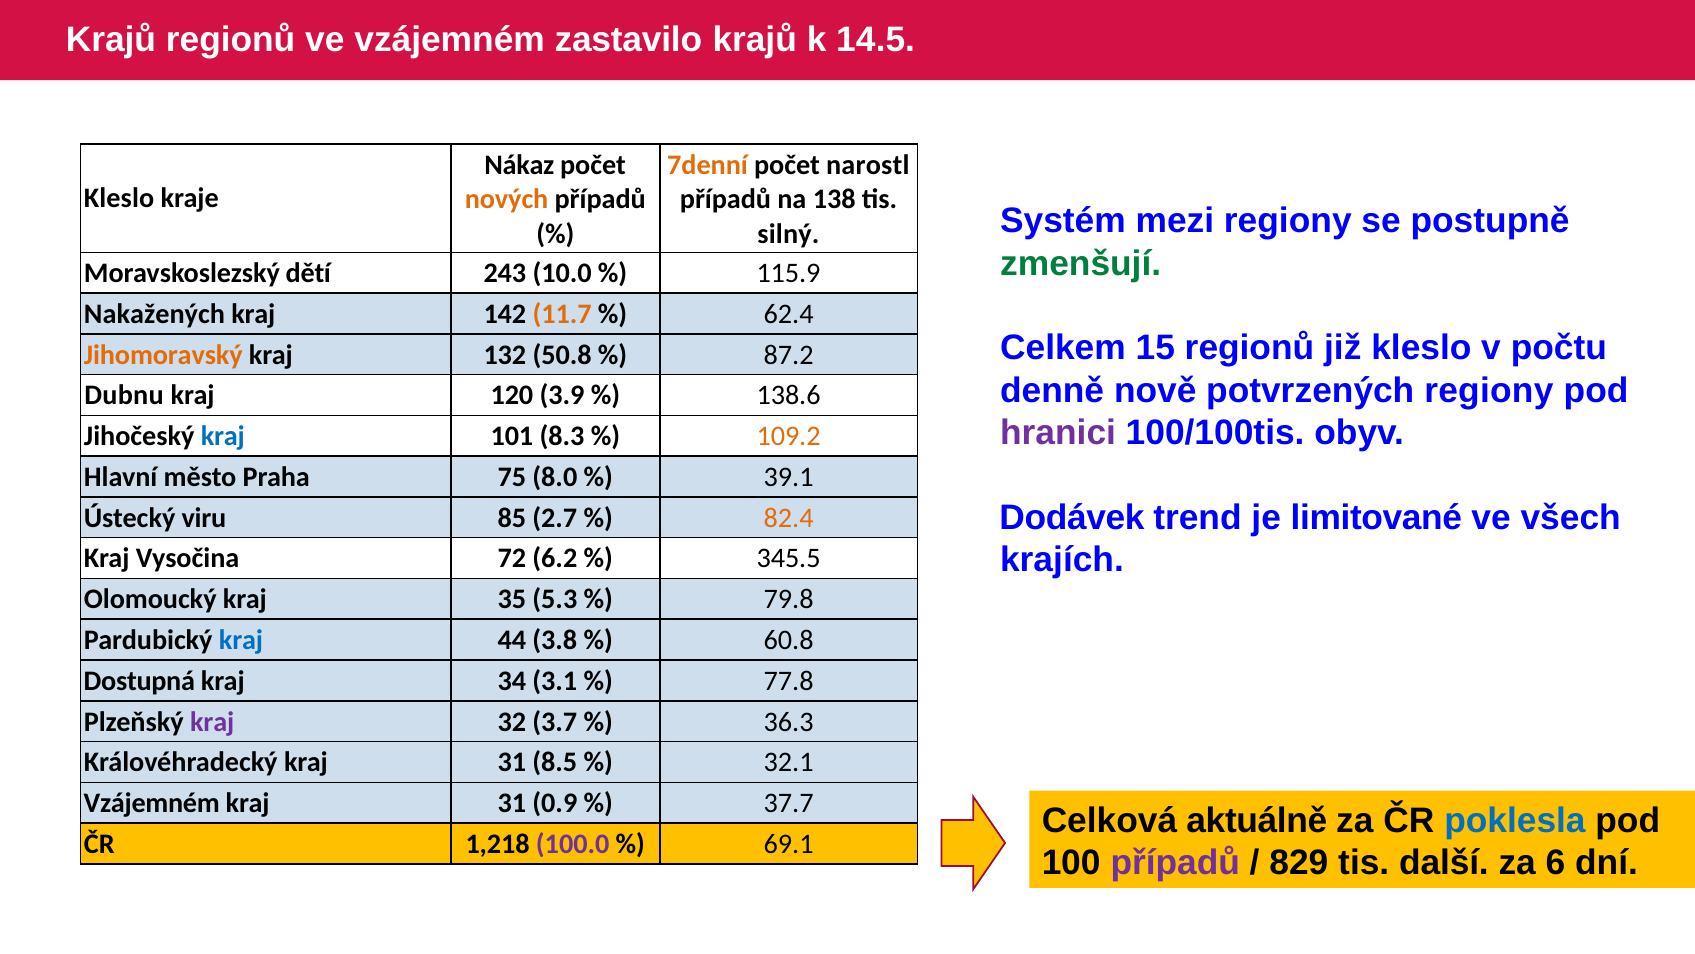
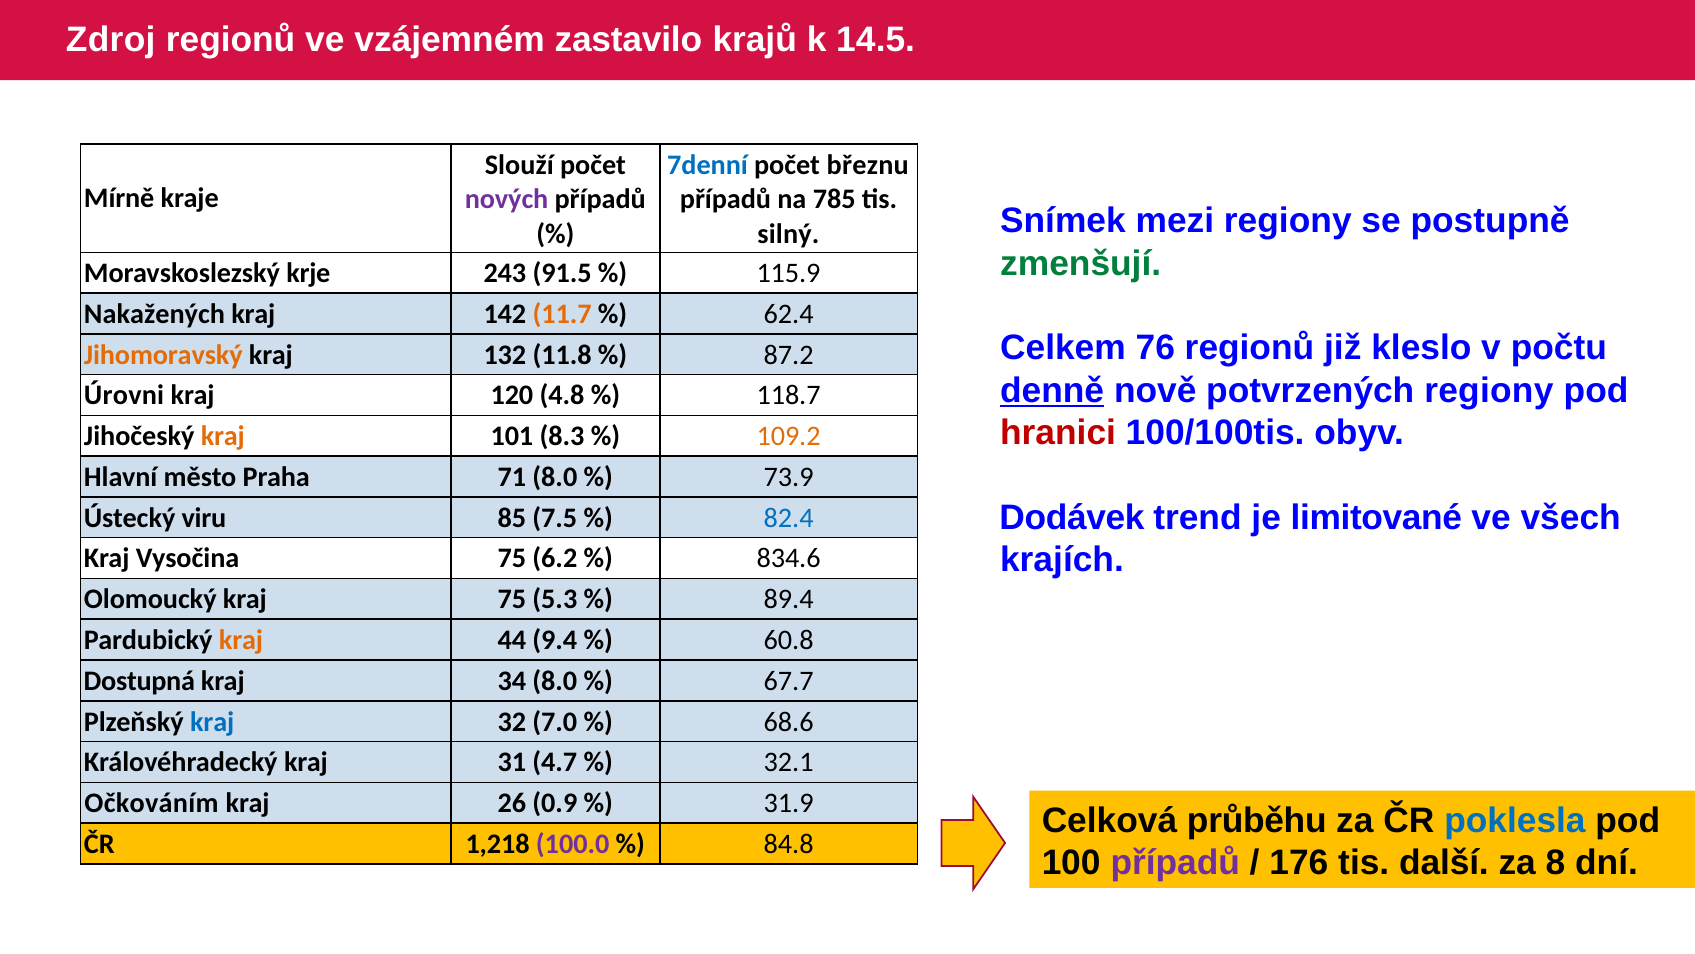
Krajů: Krajů -> Zdroj (111, 40)
Nákaz: Nákaz -> Slouží (519, 165)
7denní colour: orange -> blue (708, 165)
narostl: narostl -> březnu (868, 165)
Kleslo: Kleslo -> Mírně (119, 198)
nových colour: orange -> purple (507, 199)
138: 138 -> 785 (834, 199)
Systém: Systém -> Snímek (1063, 221)
dětí: dětí -> krje (308, 273)
10.0: 10.0 -> 91.5 (562, 273)
15: 15 -> 76 (1155, 348)
50.8: 50.8 -> 11.8 (562, 355)
denně underline: none -> present (1052, 390)
Dubnu: Dubnu -> Úrovni (124, 395)
3.9: 3.9 -> 4.8 (562, 395)
138.6: 138.6 -> 118.7 (789, 395)
hranici colour: purple -> red (1058, 433)
kraj colour: blue -> orange (223, 436)
75: 75 -> 71 (512, 477)
39.1: 39.1 -> 73.9 (789, 477)
2.7: 2.7 -> 7.5 (555, 518)
82.4 colour: orange -> blue (789, 518)
Vysočina 72: 72 -> 75 (512, 558)
345.5: 345.5 -> 834.6 (789, 558)
kraj 35: 35 -> 75 (512, 599)
79.8: 79.8 -> 89.4 (789, 599)
kraj colour: blue -> orange (241, 640)
3.8: 3.8 -> 9.4 (555, 640)
34 3.1: 3.1 -> 8.0 (555, 681)
77.8: 77.8 -> 67.7 (789, 681)
kraj colour: purple -> blue (212, 721)
3.7: 3.7 -> 7.0 (555, 721)
36.3: 36.3 -> 68.6 (789, 721)
8.5: 8.5 -> 4.7 (555, 762)
Vzájemném: Vzájemném -> Očkováním (151, 803)
31: 31 -> 26 (512, 803)
37.7: 37.7 -> 31.9 (789, 803)
aktuálně: aktuálně -> průběhu (1257, 820)
69.1: 69.1 -> 84.8 (789, 844)
829: 829 -> 176 (1299, 863)
6: 6 -> 8 (1556, 863)
